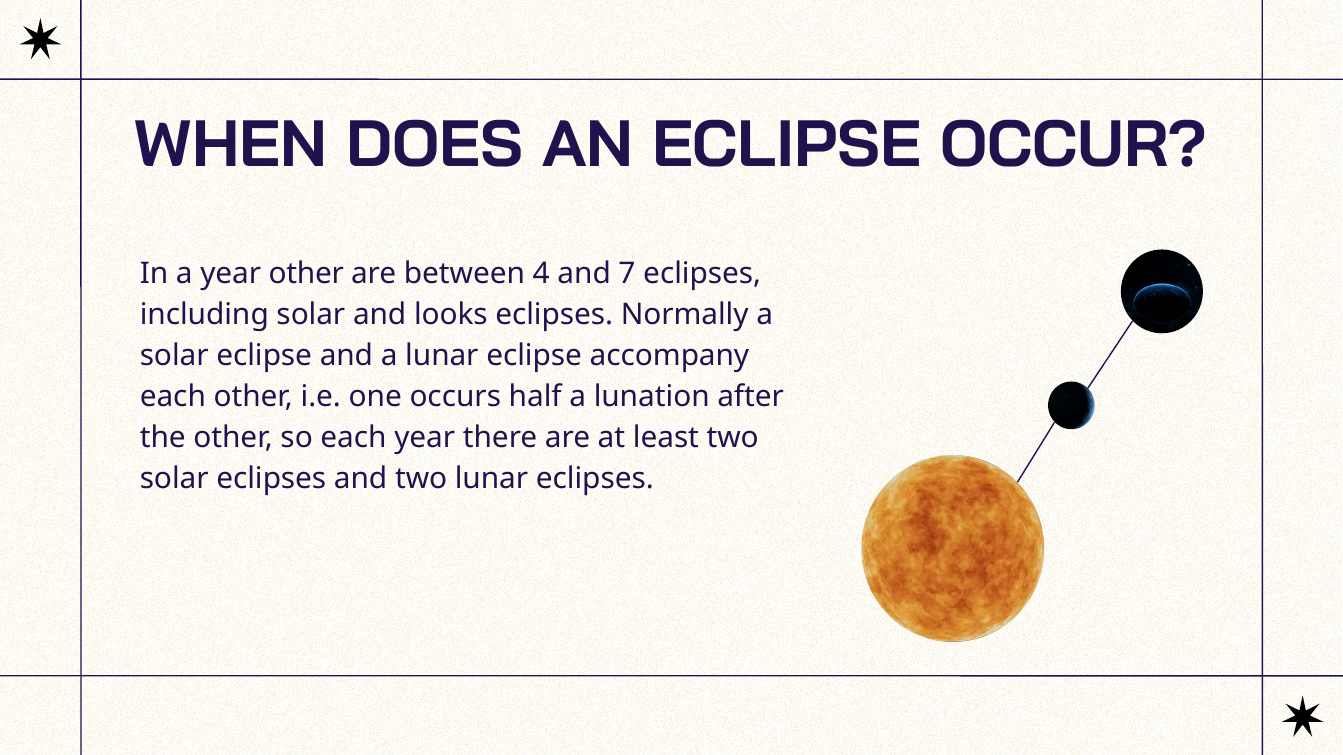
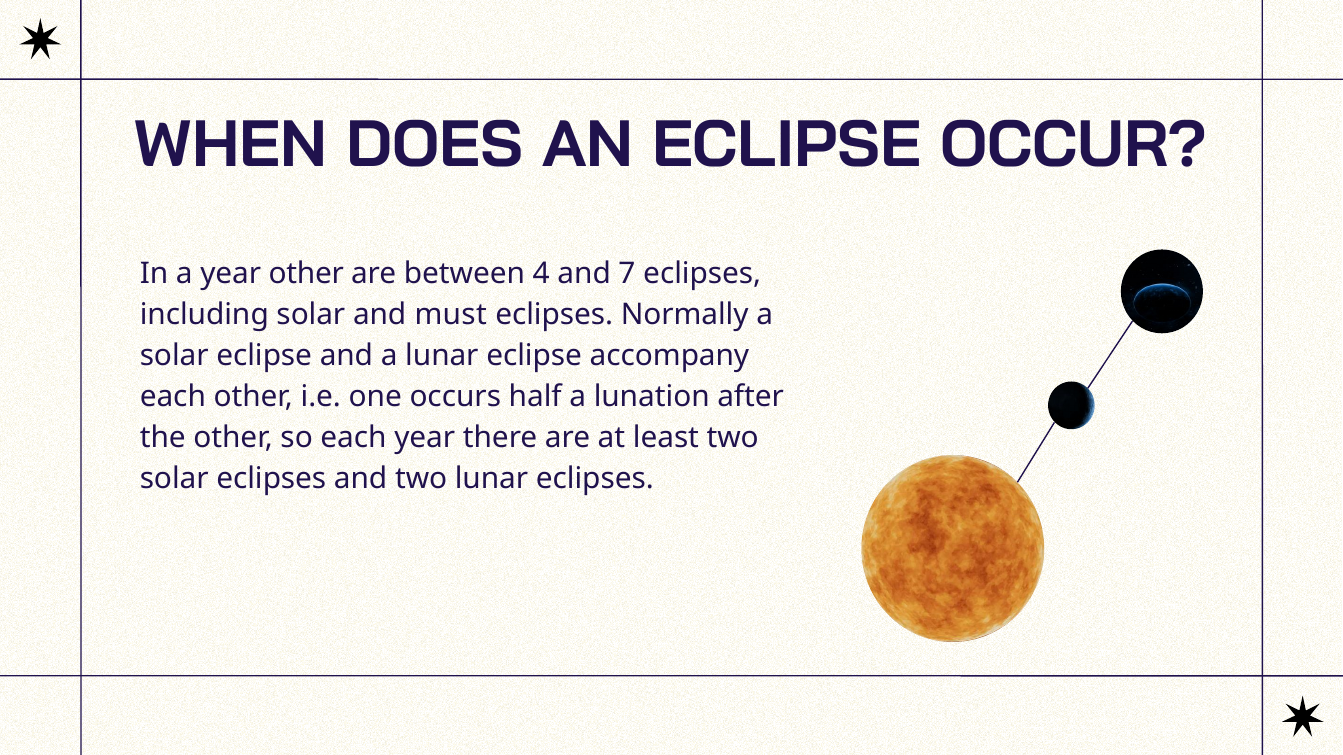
looks: looks -> must (451, 315)
